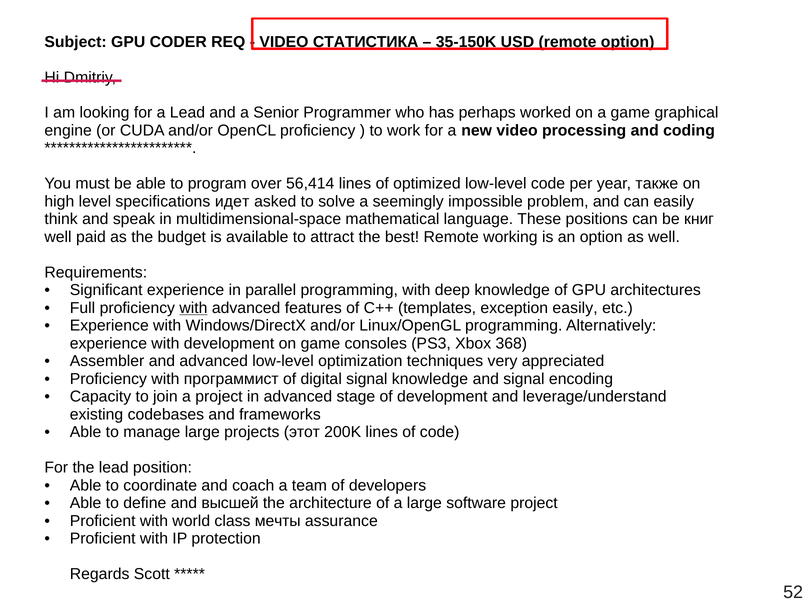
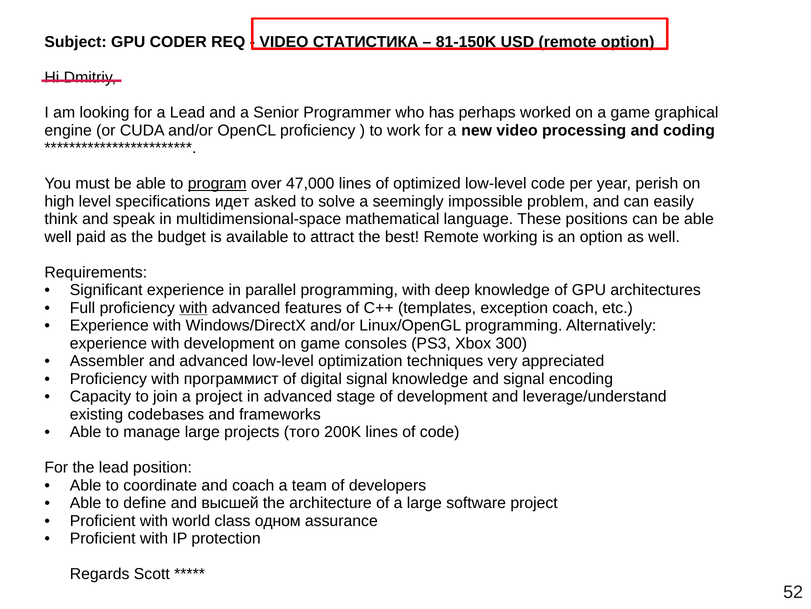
35-150K: 35-150K -> 81-150K (466, 42)
program underline: none -> present (217, 184)
56,414: 56,414 -> 47,000 (310, 184)
также: также -> perish (657, 184)
can be книг: книг -> able (699, 219)
exception easily: easily -> coach (575, 308)
368: 368 -> 300 (511, 343)
этот: этот -> того (302, 432)
мечты: мечты -> одном (278, 520)
